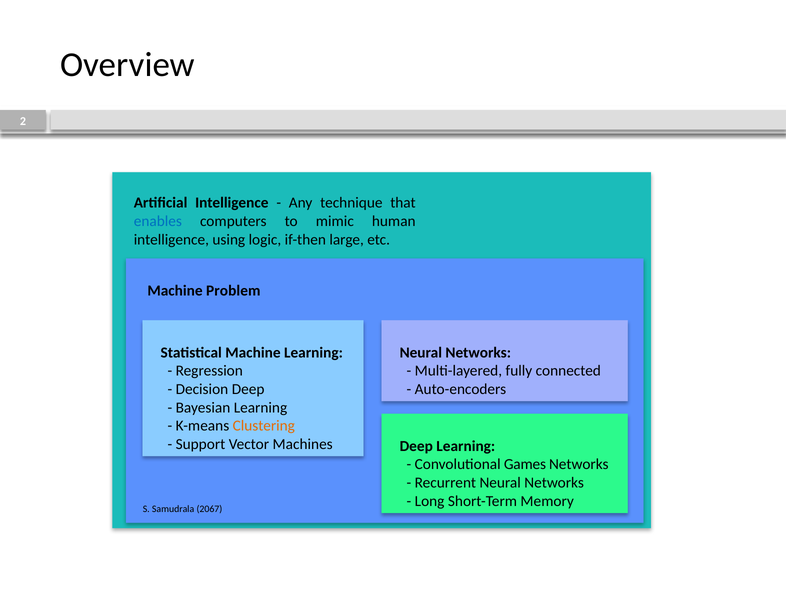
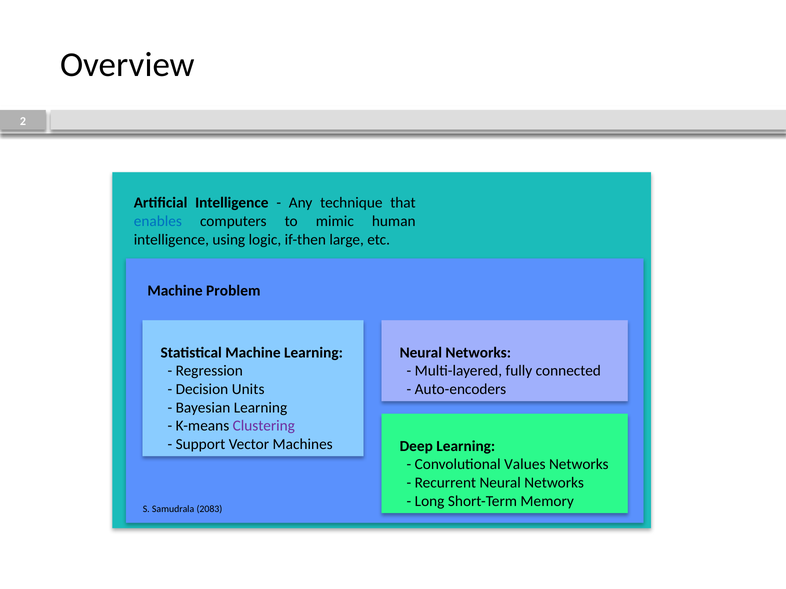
Decision Deep: Deep -> Units (248, 390)
Clustering colour: orange -> purple (264, 426)
Games: Games -> Values (525, 465)
2067: 2067 -> 2083 (209, 510)
